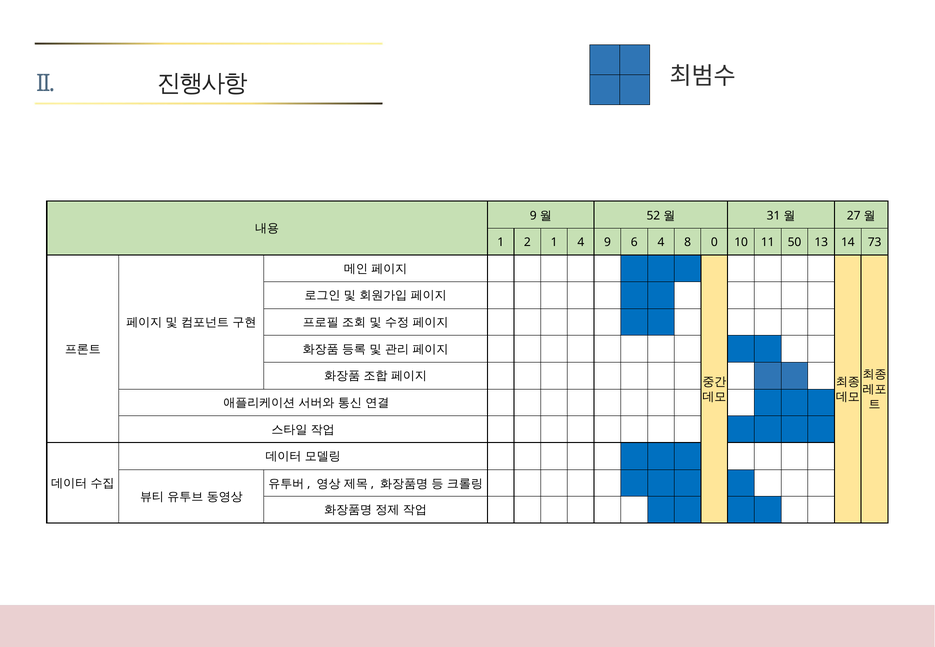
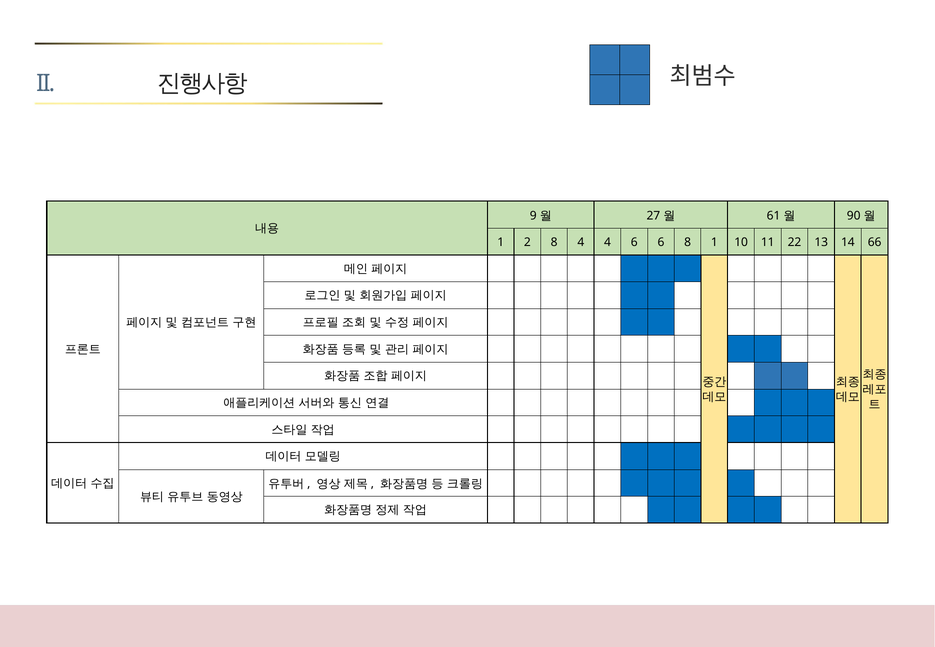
52: 52 -> 27 (653, 216)
31: 31 -> 61 (774, 216)
27: 27 -> 90 (854, 216)
2 1: 1 -> 8 (554, 243)
4 9: 9 -> 4 (608, 243)
6 4: 4 -> 6 (661, 243)
8 0: 0 -> 1 (714, 243)
50: 50 -> 22 (795, 243)
73: 73 -> 66 (875, 243)
